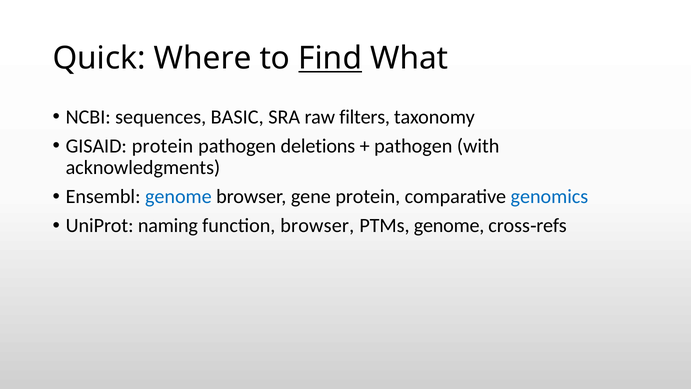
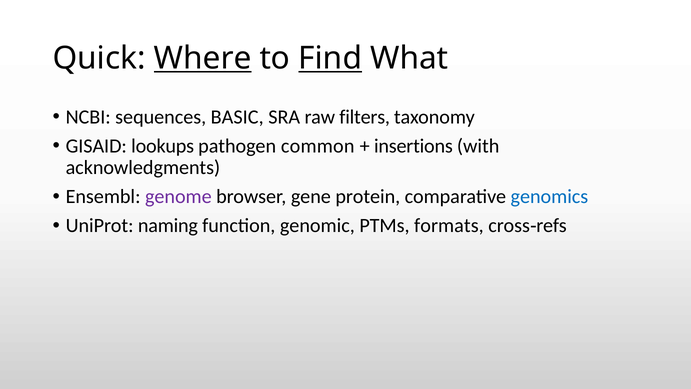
Where underline: none -> present (203, 58)
GISAID protein: protein -> lookups (163, 146)
deletions: deletions -> common (318, 146)
pathogen: pathogen -> insertions (413, 146)
genome colour: blue -> purple (178, 197)
function browser: browser -> genomic (317, 226)
PTMs genome: genome -> formats (449, 226)
